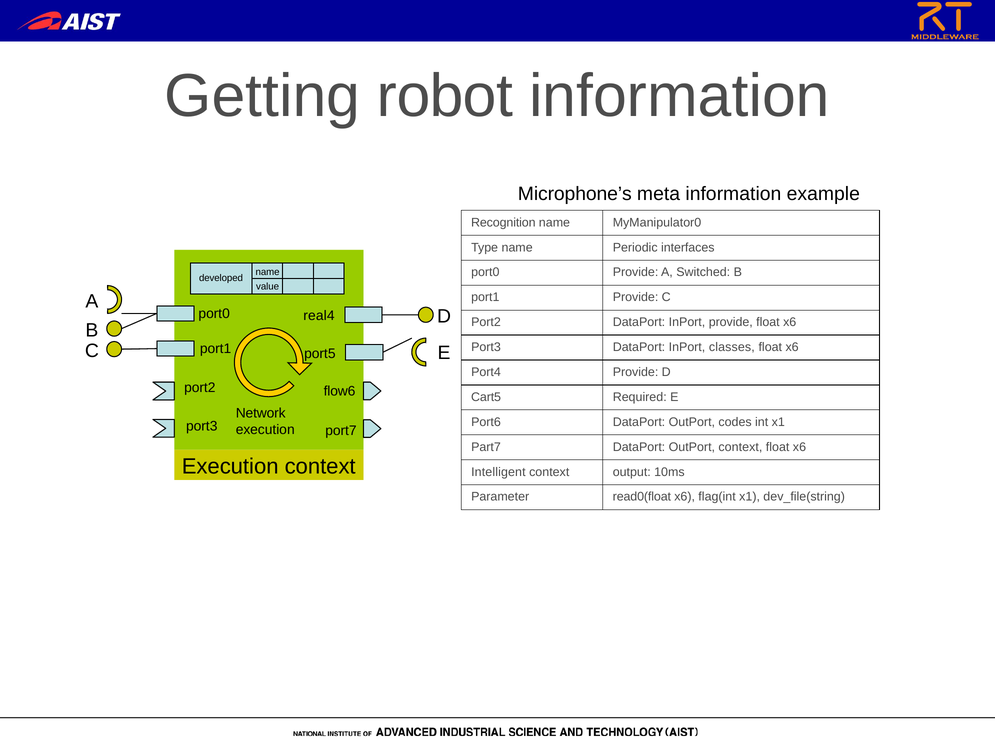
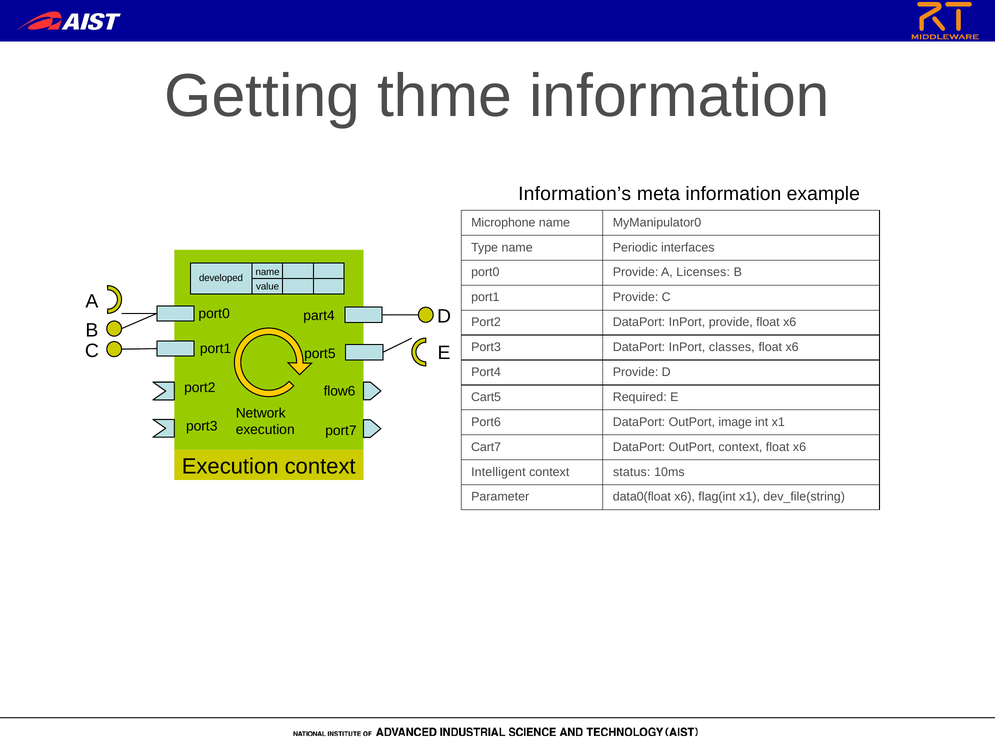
robot: robot -> thme (445, 96)
Microphone’s: Microphone’s -> Information’s (575, 194)
Recognition: Recognition -> Microphone (503, 223)
Switched: Switched -> Licenses (703, 272)
real4: real4 -> part4 (319, 316)
codes: codes -> image (735, 422)
Part7: Part7 -> Cart7 (486, 447)
output: output -> status (632, 472)
read0(float: read0(float -> data0(float (642, 497)
